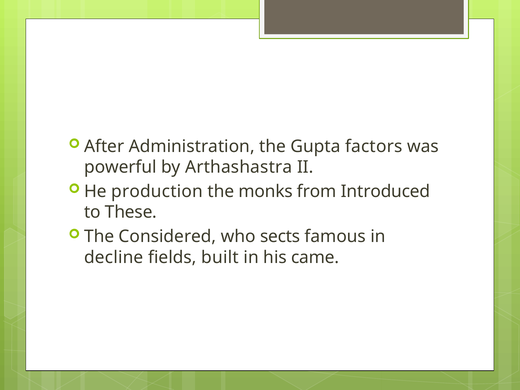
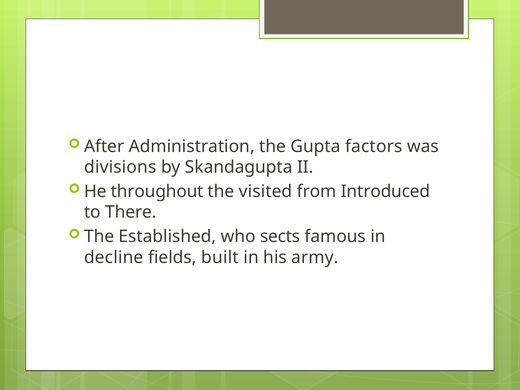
powerful: powerful -> divisions (120, 167)
Arthashastra: Arthashastra -> Skandagupta (239, 167)
production: production -> throughout (157, 191)
monks: monks -> visited (266, 191)
These: These -> There (131, 212)
Considered: Considered -> Established (167, 236)
came: came -> army (315, 257)
